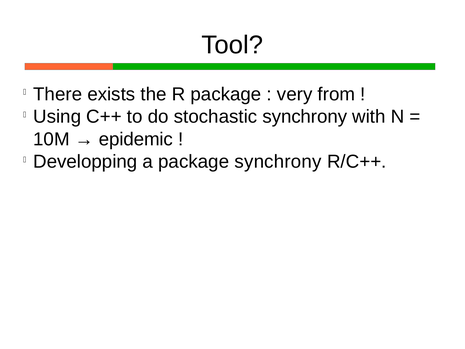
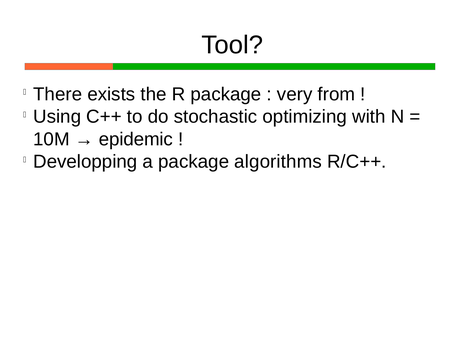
stochastic synchrony: synchrony -> optimizing (305, 117)
package synchrony: synchrony -> algorithms (278, 162)
